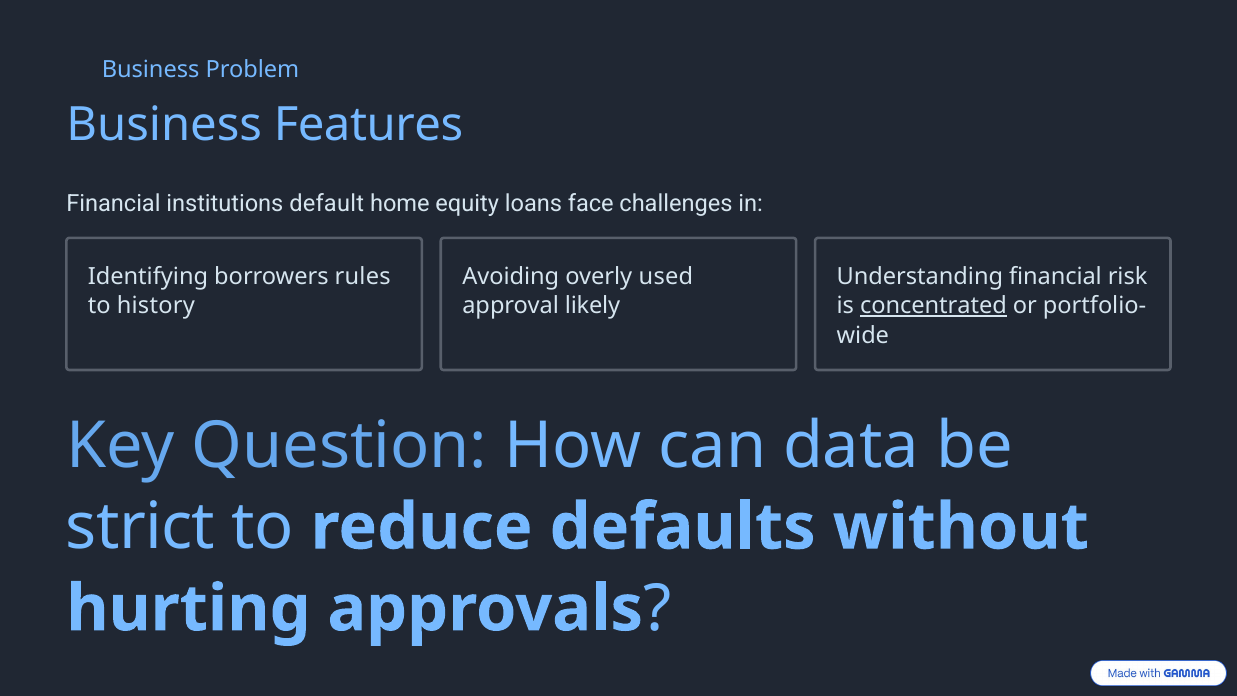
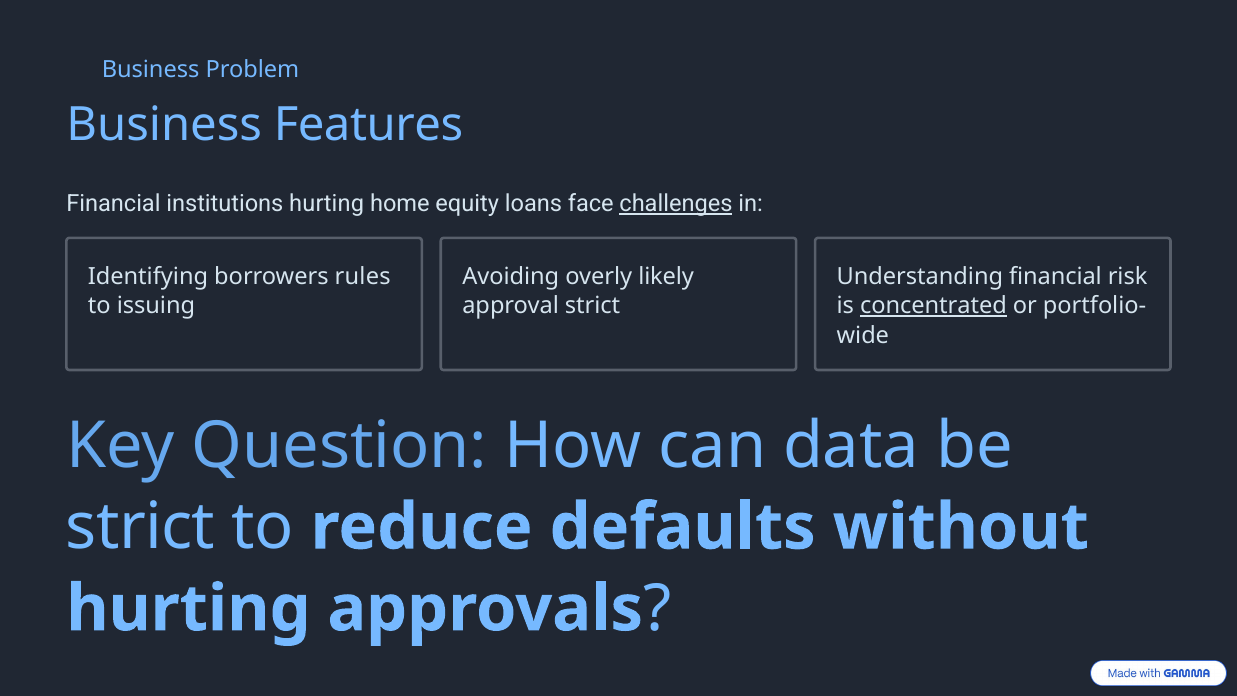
institutions default: default -> hurting (327, 204)
challenges underline: none -> present (676, 204)
used: used -> likely (666, 276)
history: history -> issuing (156, 306)
approval likely: likely -> strict (593, 306)
